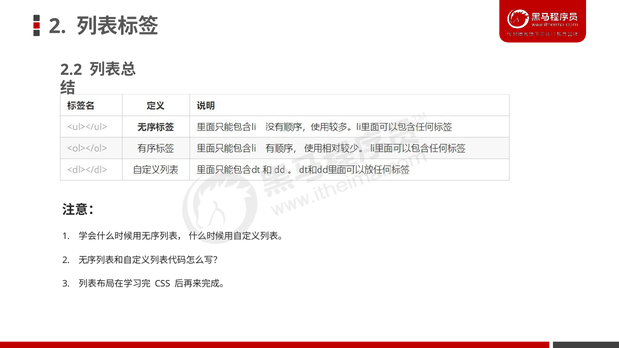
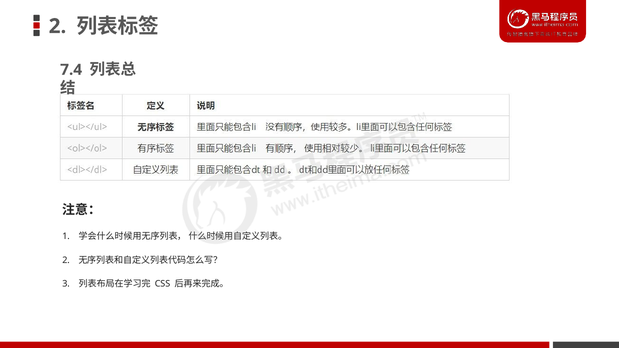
2.2: 2.2 -> 7.4 (71, 70)
